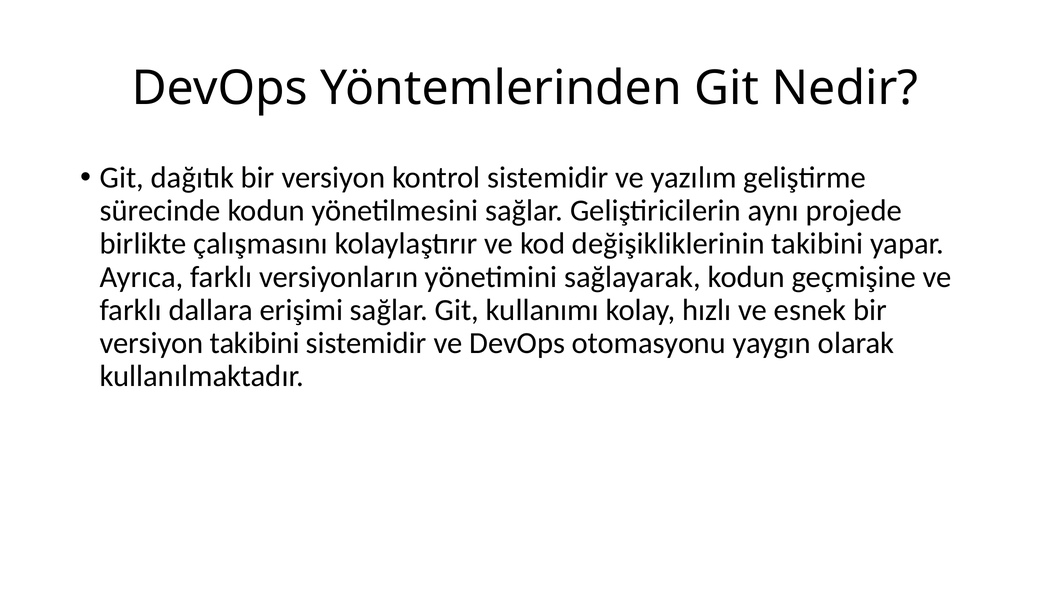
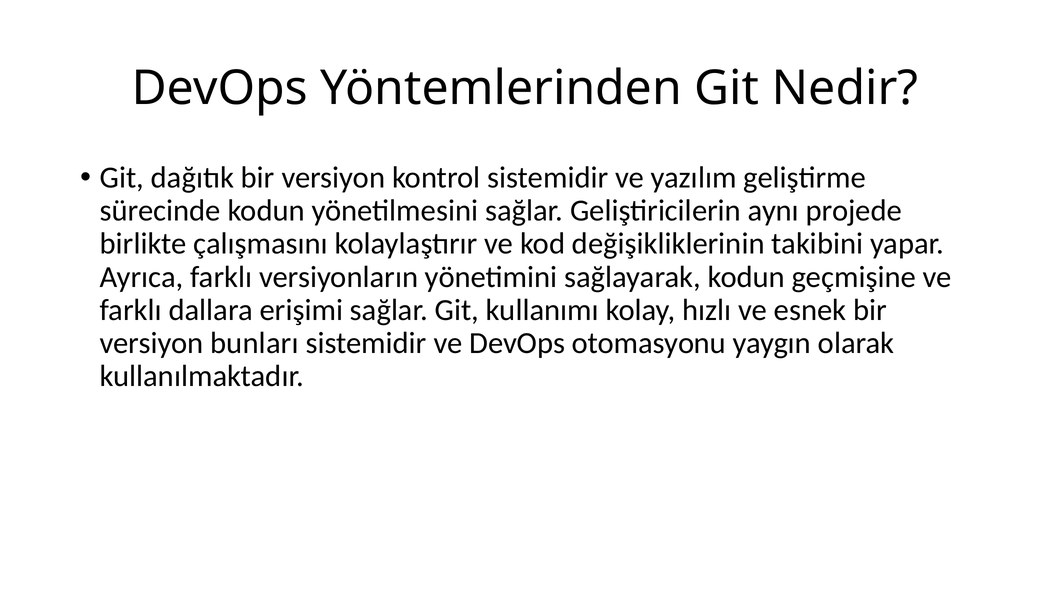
versiyon takibini: takibini -> bunları (254, 343)
